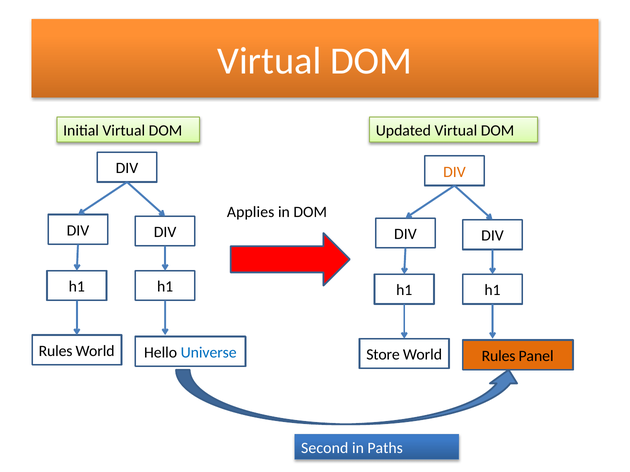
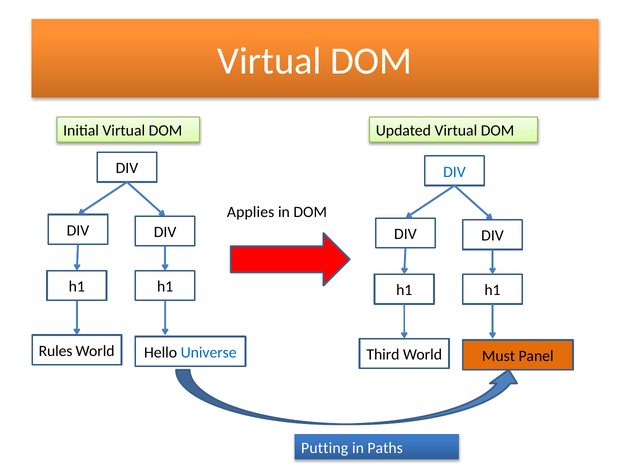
DIV colour: orange -> blue (454, 172)
Store: Store -> Third (383, 355)
World Rules: Rules -> Must (499, 356)
Second: Second -> Putting (325, 448)
